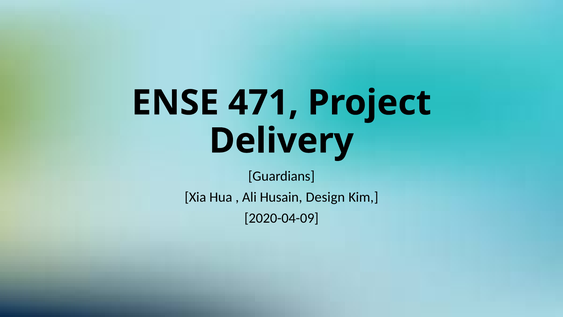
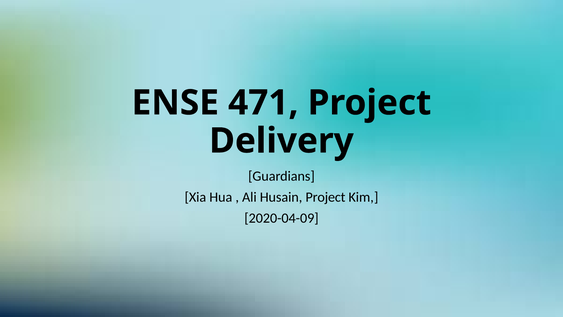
Husain Design: Design -> Project (325, 197)
